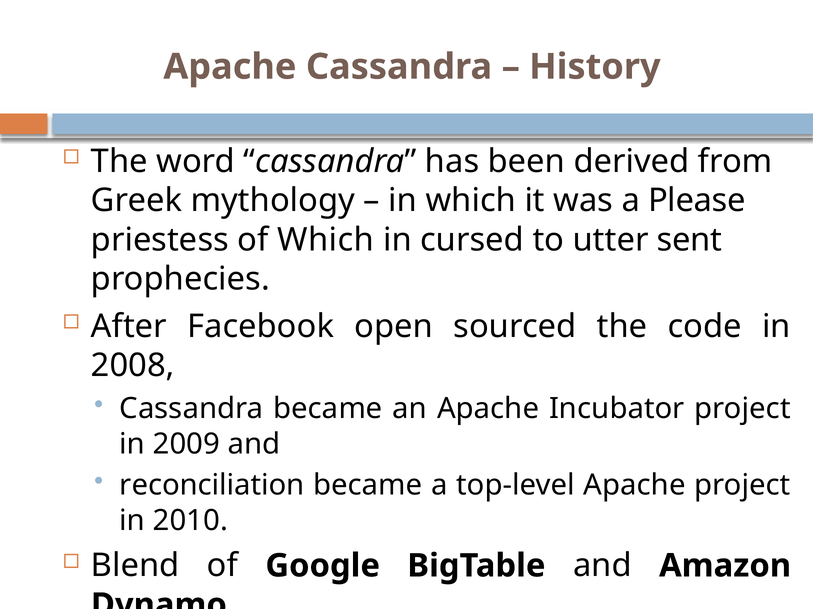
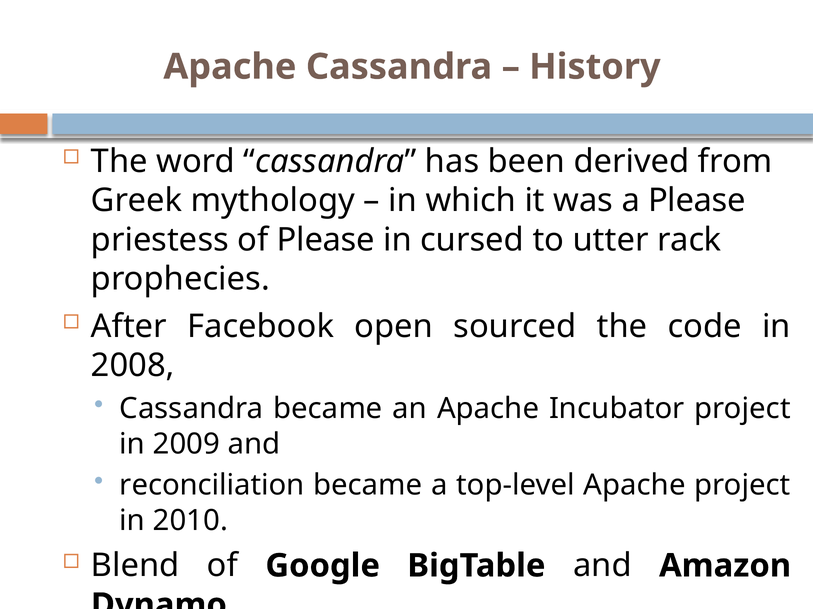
of Which: Which -> Please (326, 240)
sent: sent -> rack (689, 240)
